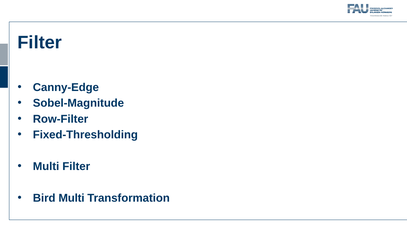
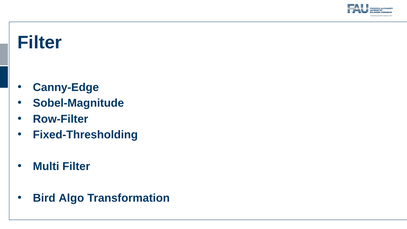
Bird Multi: Multi -> Algo (71, 198)
